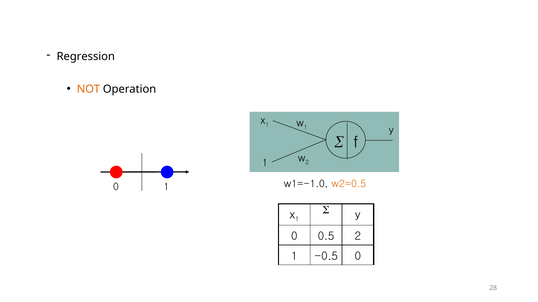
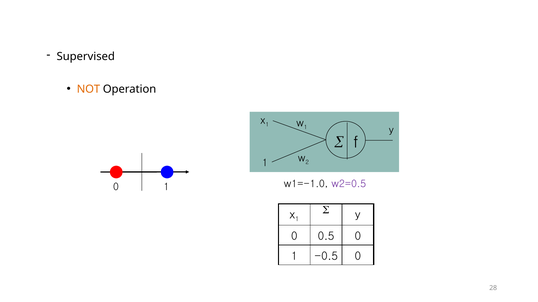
Regression: Regression -> Supervised (86, 57)
w2=0.5 colour: orange -> purple (349, 184)
0.5 2: 2 -> 0 (358, 237)
